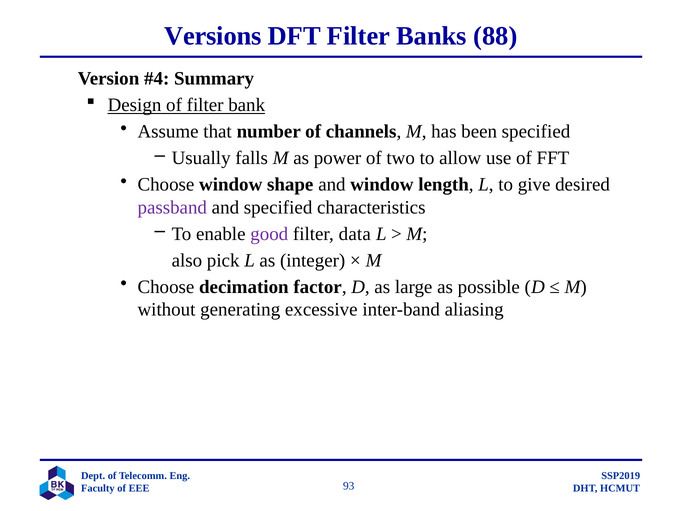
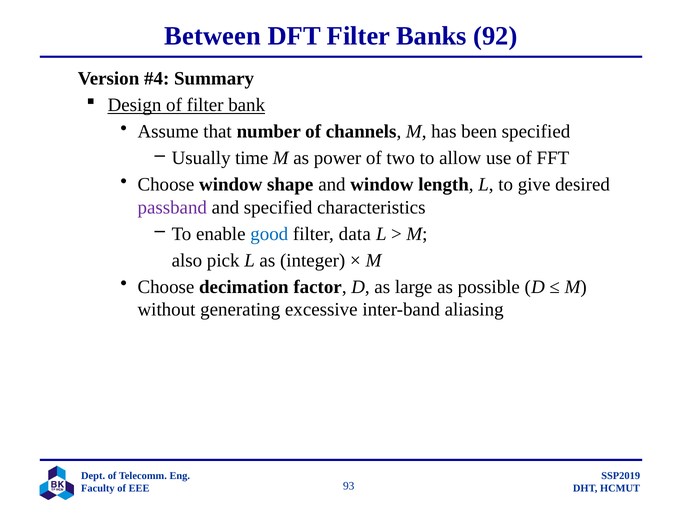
Versions: Versions -> Between (213, 36)
88: 88 -> 92 (495, 36)
falls: falls -> time (252, 158)
good colour: purple -> blue (269, 234)
